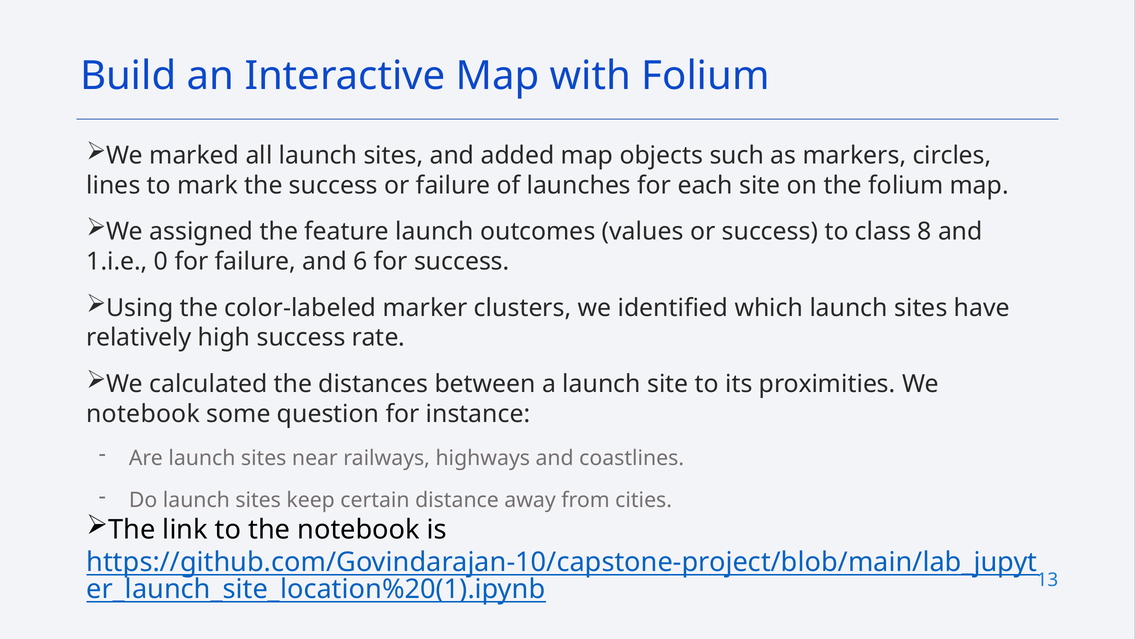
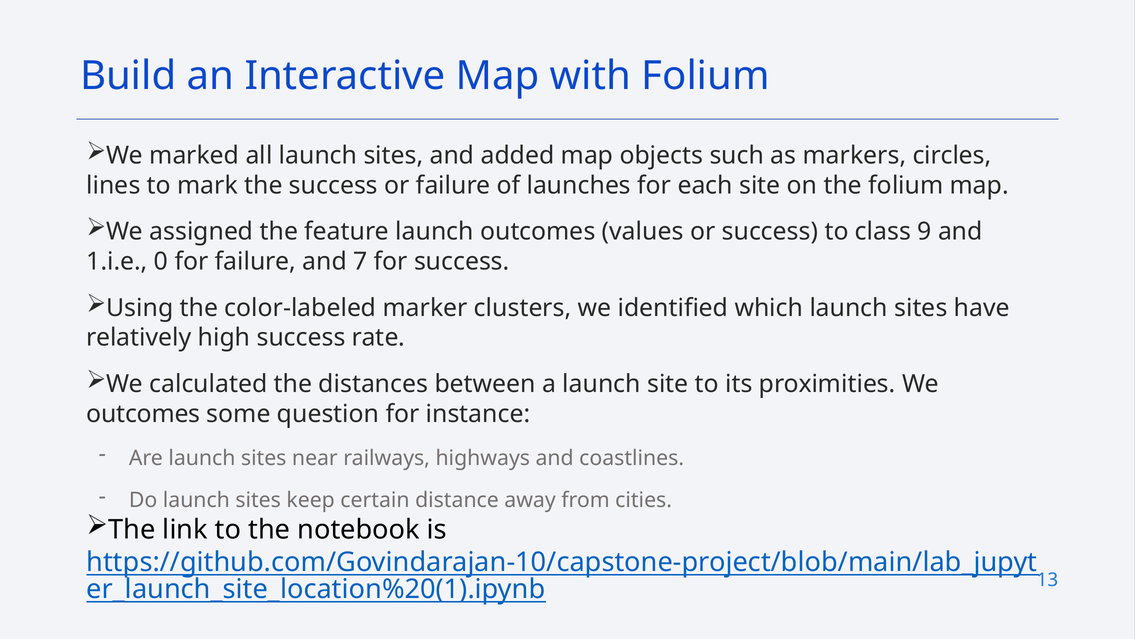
8: 8 -> 9 (925, 232)
6: 6 -> 7 (360, 261)
notebook: notebook -> outcomes (143, 414)
